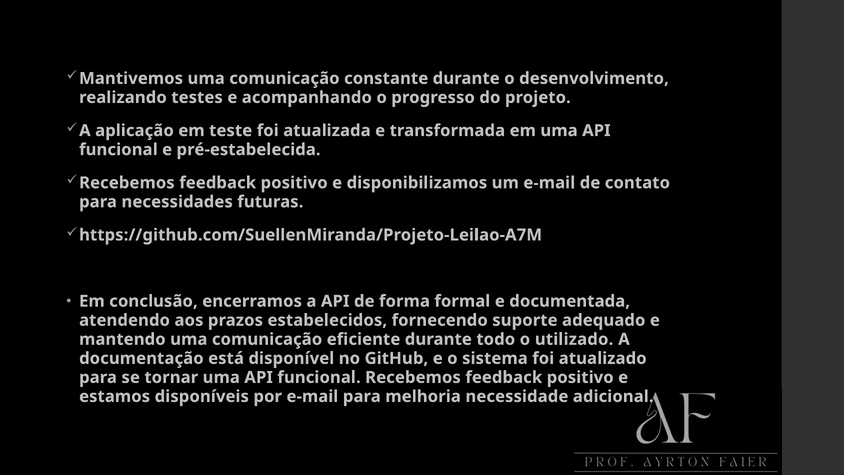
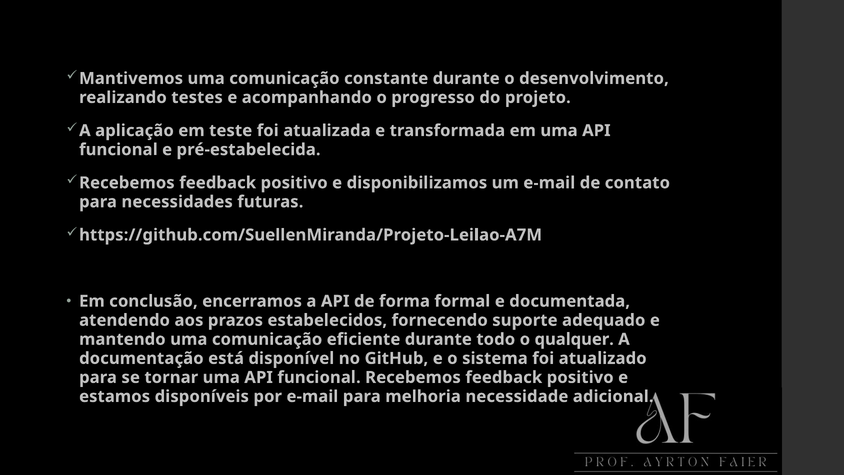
utilizado: utilizado -> qualquer (574, 339)
